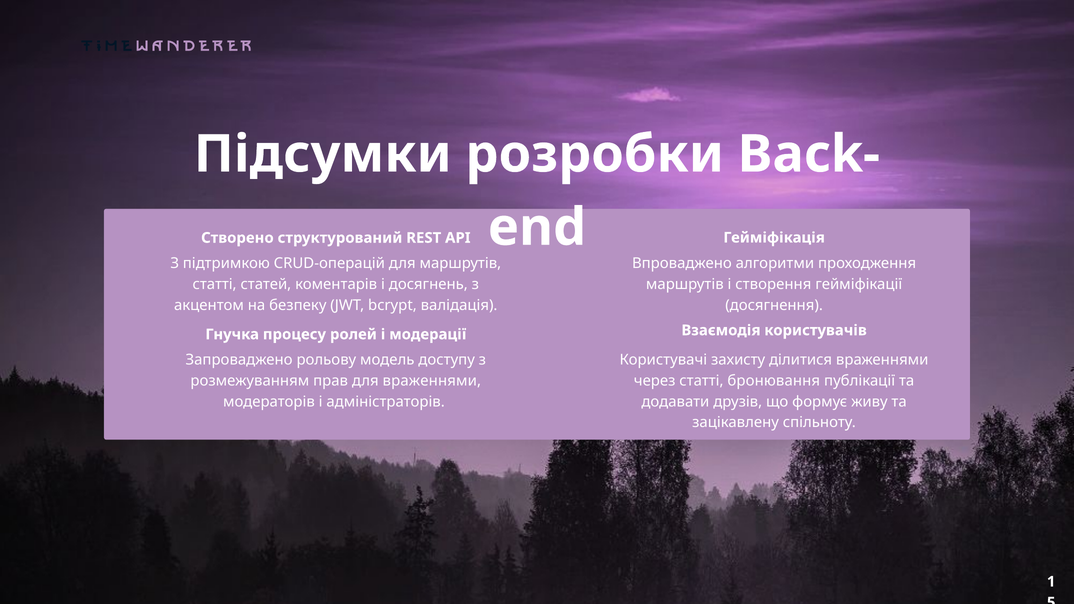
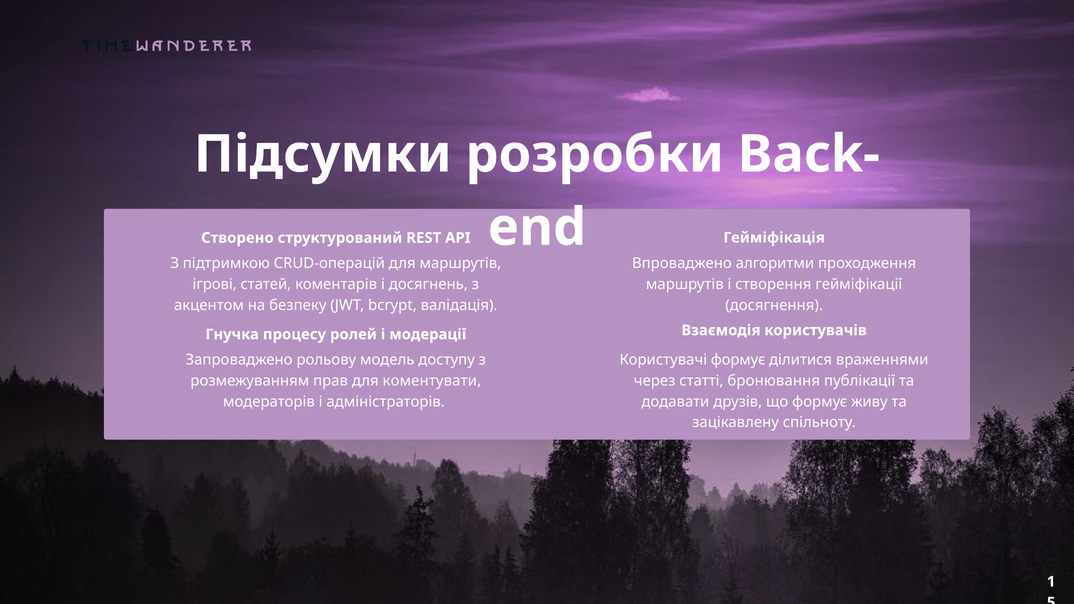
статті: статті -> ігрові (215, 284)
Користувачі захисту: захисту -> формує (738, 360)
для враженнями: враженнями -> коментувати (432, 381)
